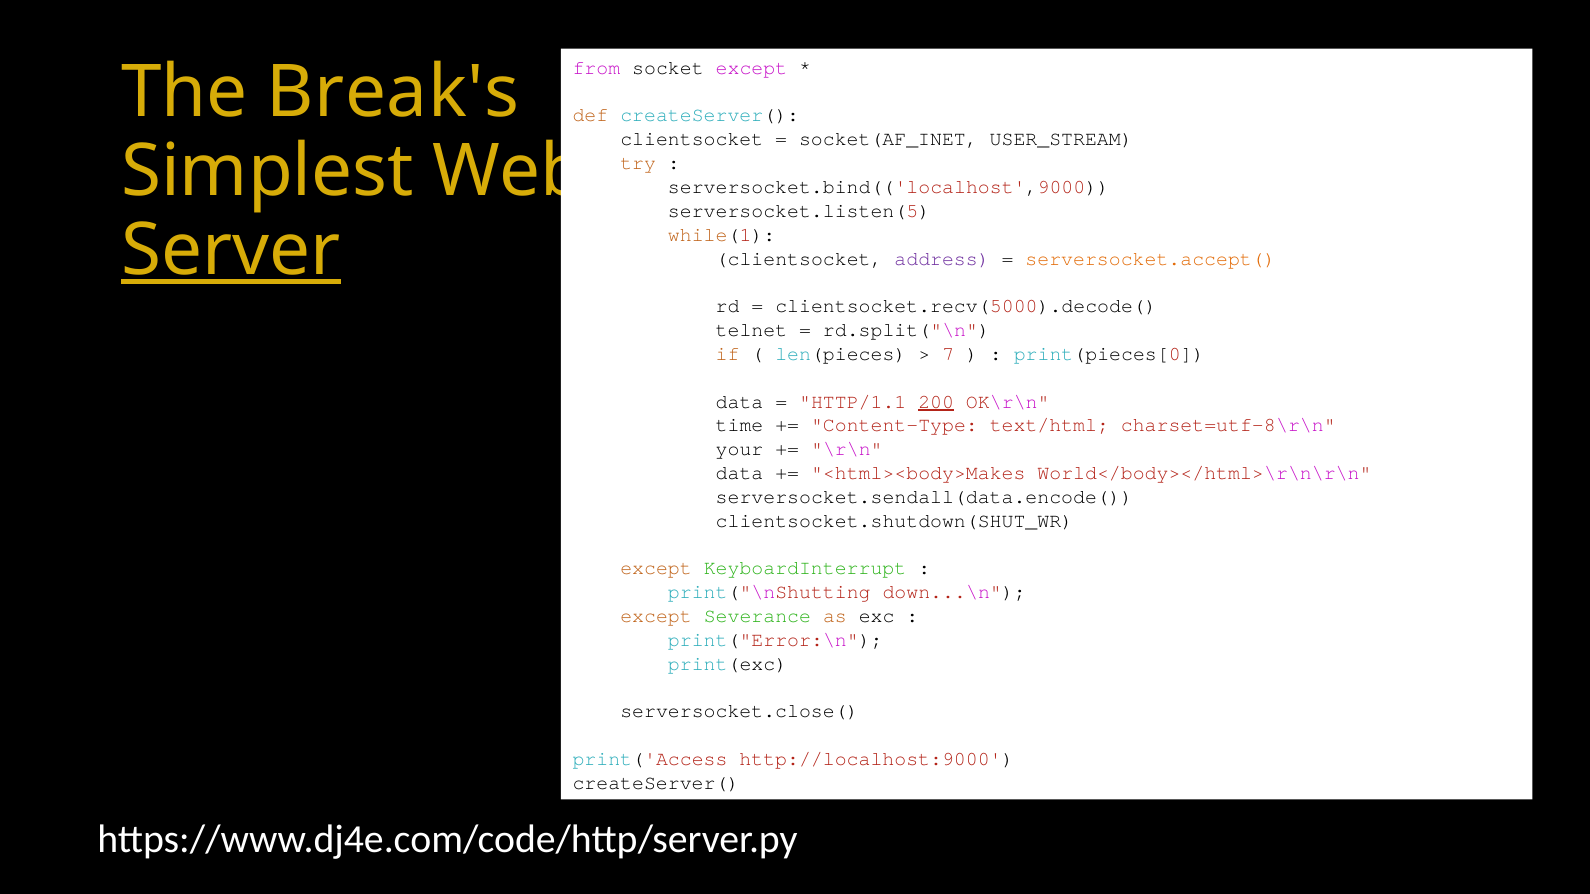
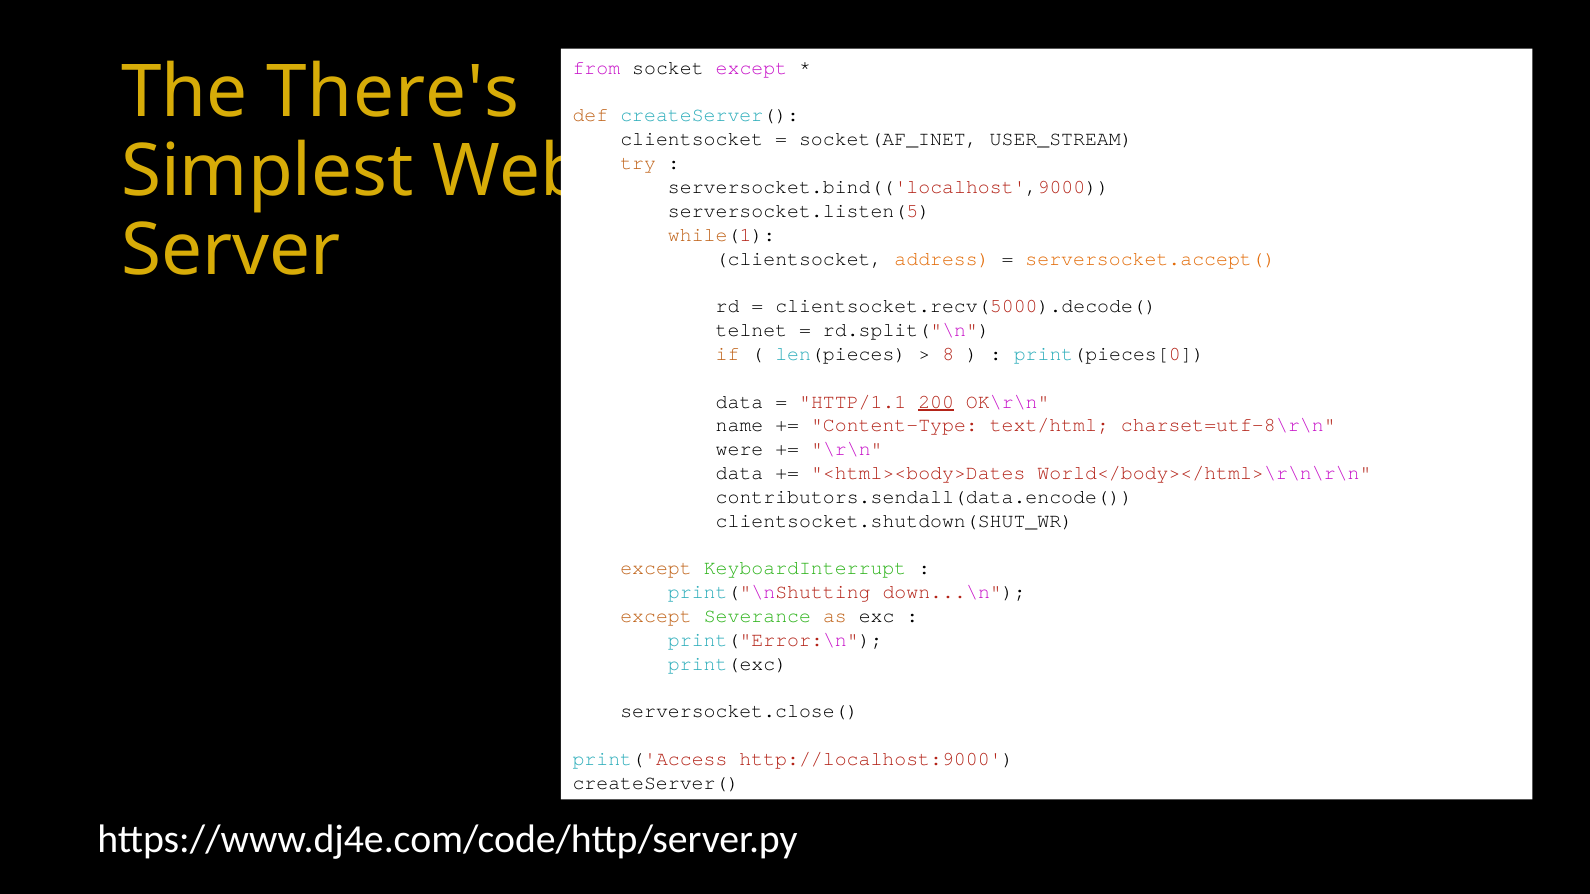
Break's: Break's -> There's (393, 93)
Server underline: present -> none (231, 250)
address colour: purple -> orange (942, 259)
7: 7 -> 8 (948, 354)
time: time -> name (740, 426)
your: your -> were (740, 449)
<html><body>Makes: <html><body>Makes -> <html><body>Dates (918, 473)
serversocket.sendall(data.encode(: serversocket.sendall(data.encode( -> contributors.sendall(data.encode( (924, 497)
